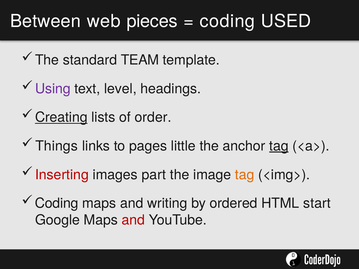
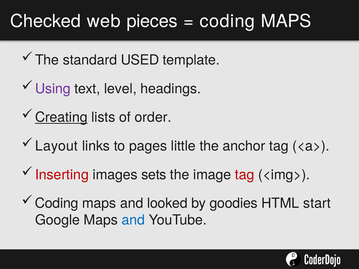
Between: Between -> Checked (46, 21)
USED: USED -> MAPS (286, 21)
TEAM: TEAM -> USED (140, 60)
Things: Things -> Layout (57, 146)
tag underline: present -> none (279, 146)
part: part -> sets (154, 175)
tag colour: orange -> red (245, 175)
writing: writing -> looked (167, 204)
ordered: ordered -> goodies (234, 204)
and colour: red -> blue (133, 220)
